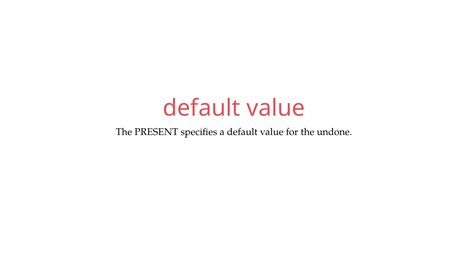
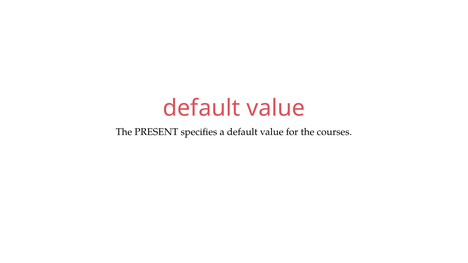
undone: undone -> courses (334, 132)
